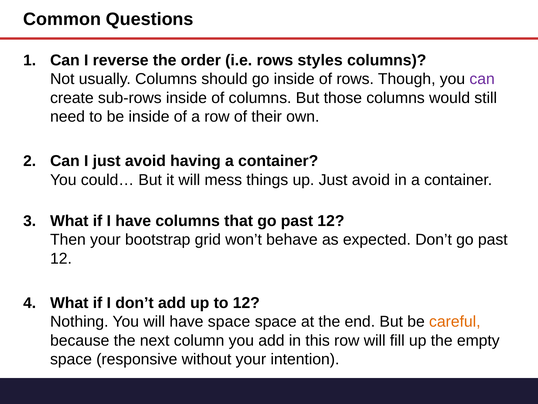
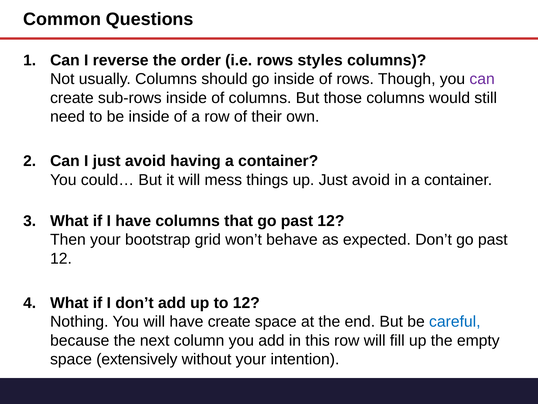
have space: space -> create (229, 321)
careful colour: orange -> blue (455, 321)
responsive: responsive -> extensively (137, 359)
